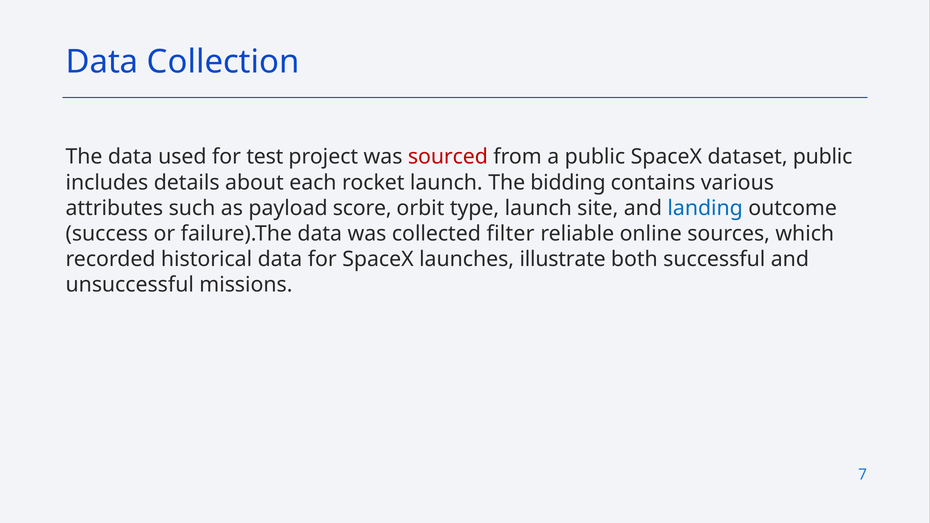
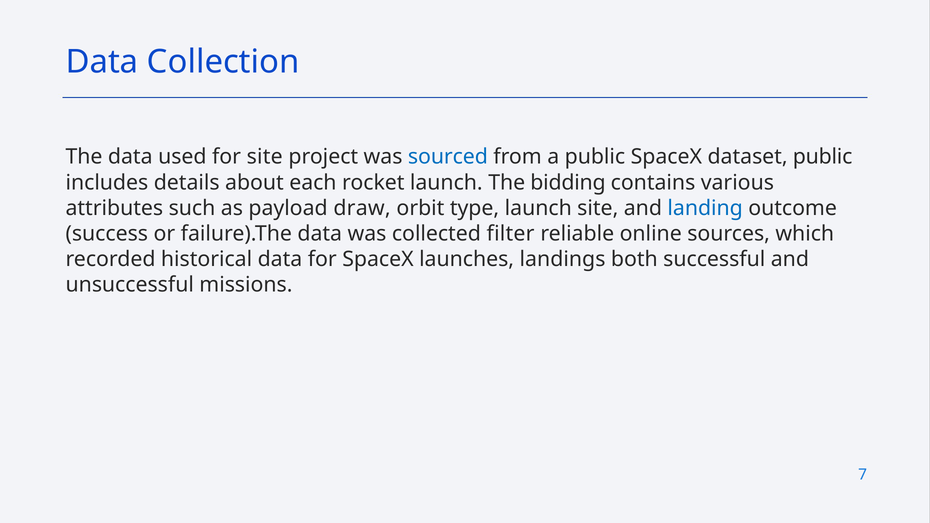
for test: test -> site (265, 157)
sourced colour: red -> blue (448, 157)
score: score -> draw (362, 208)
illustrate: illustrate -> landings (563, 259)
